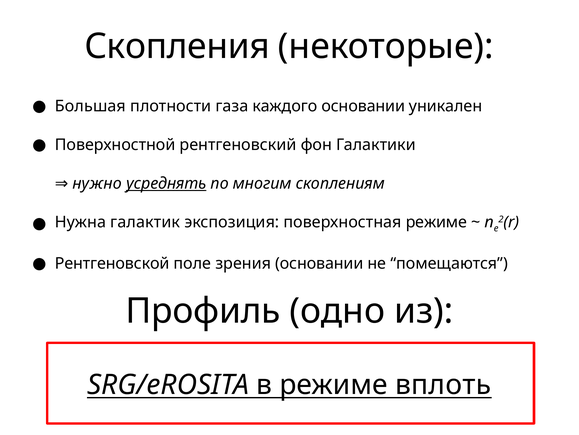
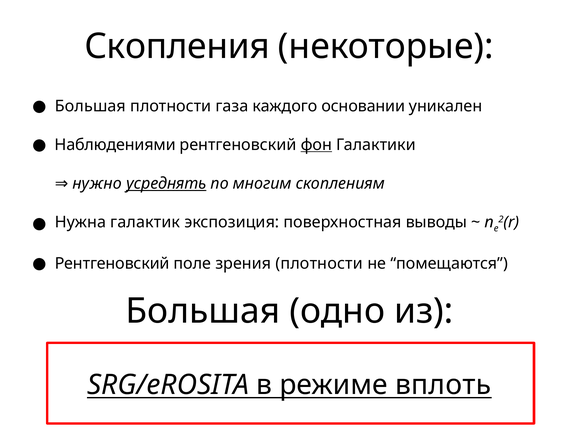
Поверхностной: Поверхностной -> Наблюдениями (115, 144)
фон underline: none -> present (316, 144)
поверхностная режиме: режиме -> выводы (436, 222)
Рентгеновской: Рентгеновской -> Рентгеновский (112, 263)
зрения основании: основании -> плотности (319, 263)
Профиль: Профиль -> Большая (203, 311)
